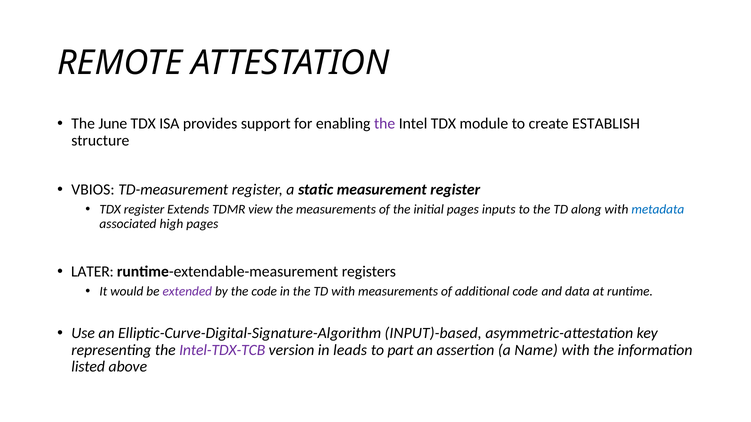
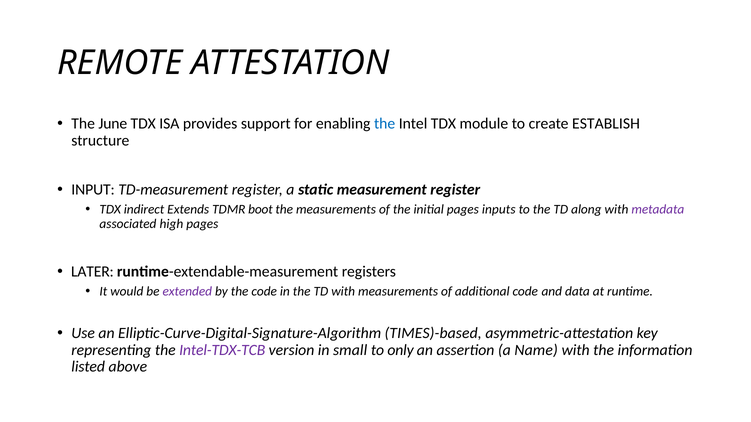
the colour: purple -> blue (385, 124)
VBIOS: VBIOS -> INPUT (93, 190)
TDX register: register -> indirect (144, 210)
view: view -> boot (260, 210)
metadata colour: blue -> purple (658, 210)
INPUT)-based: INPUT)-based -> TIMES)-based (433, 333)
leads: leads -> small (350, 350)
part: part -> only (401, 350)
